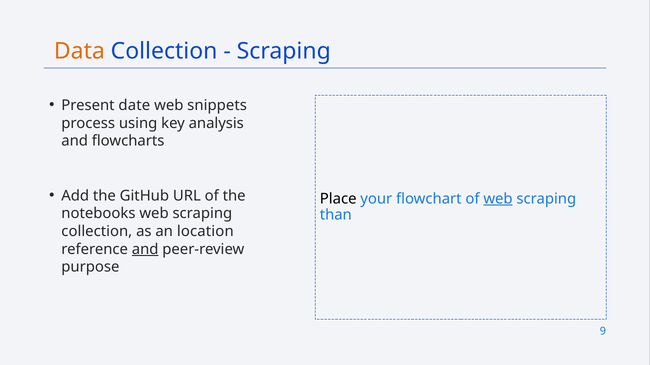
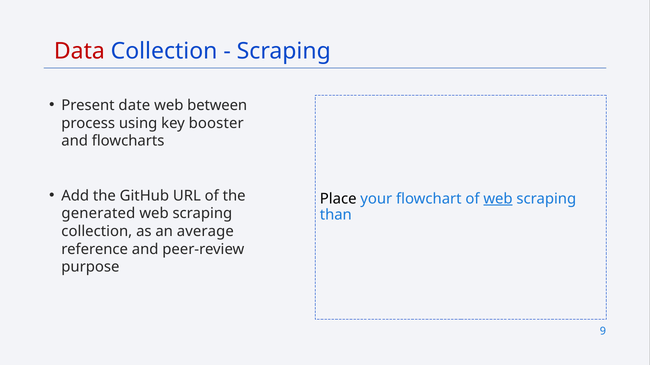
Data colour: orange -> red (79, 52)
snippets: snippets -> between (217, 106)
analysis: analysis -> booster (216, 123)
notebooks: notebooks -> generated (98, 214)
location: location -> average (205, 232)
and underline: present -> none (145, 250)
